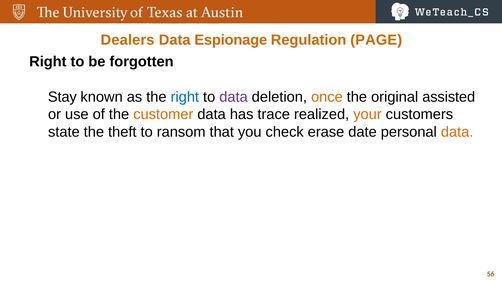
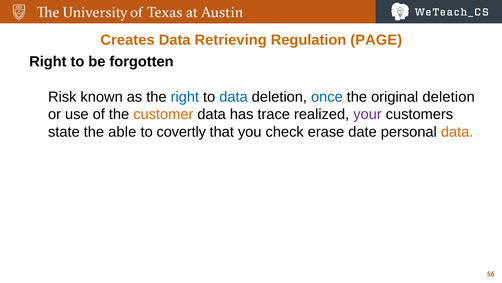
Dealers: Dealers -> Creates (128, 40)
Espionage: Espionage -> Retrieving (231, 40)
Stay: Stay -> Risk (62, 97)
data colour: purple -> blue (233, 97)
once colour: orange -> blue (327, 97)
original assisted: assisted -> deletion (449, 97)
your colour: orange -> purple (367, 114)
theft: theft -> able (122, 132)
ransom: ransom -> covertly (181, 132)
